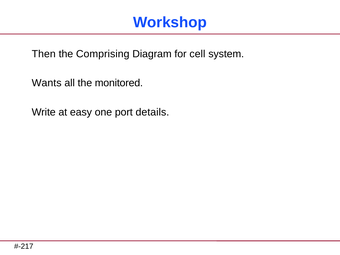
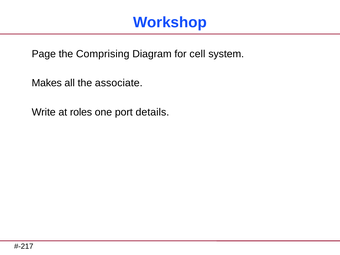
Then: Then -> Page (44, 54)
Wants: Wants -> Makes (47, 83)
monitored: monitored -> associate (119, 83)
easy: easy -> roles (81, 112)
